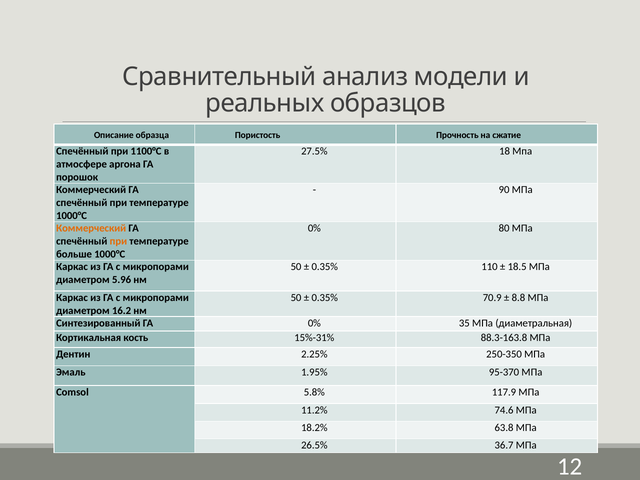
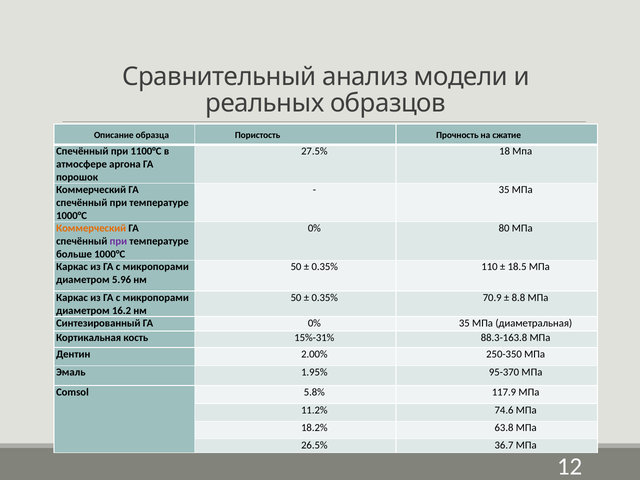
90: 90 -> 35 (504, 190)
при colour: orange -> purple (118, 241)
2.25%: 2.25% -> 2.00% (314, 354)
